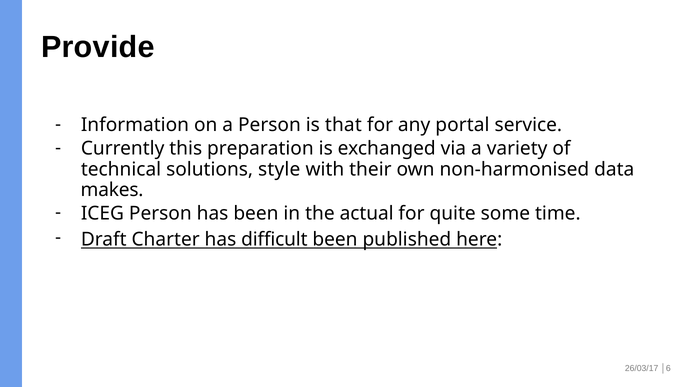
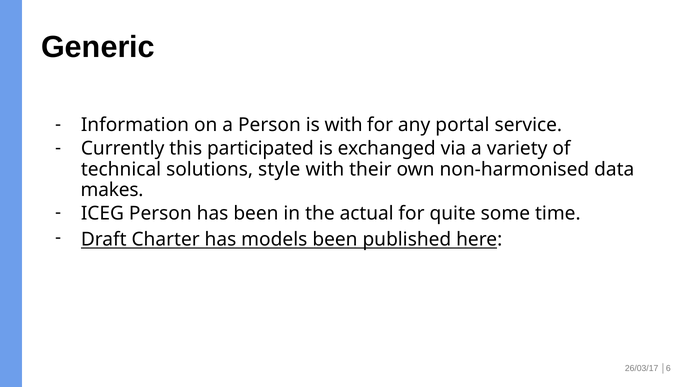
Provide: Provide -> Generic (98, 47)
is that: that -> with (344, 125)
preparation: preparation -> participated (260, 148)
difficult: difficult -> models (274, 239)
